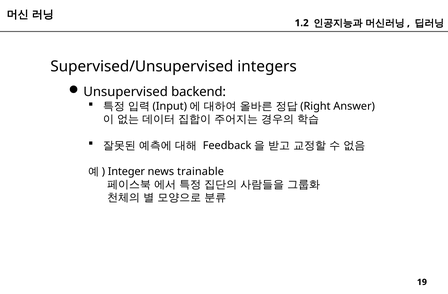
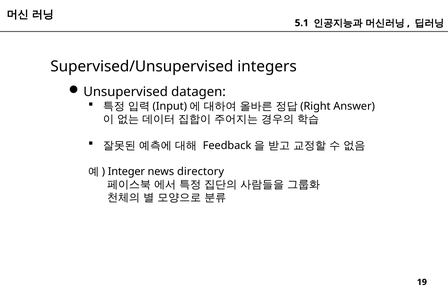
1.2: 1.2 -> 5.1 (302, 23)
backend: backend -> datagen (199, 92)
trainable: trainable -> directory (201, 172)
